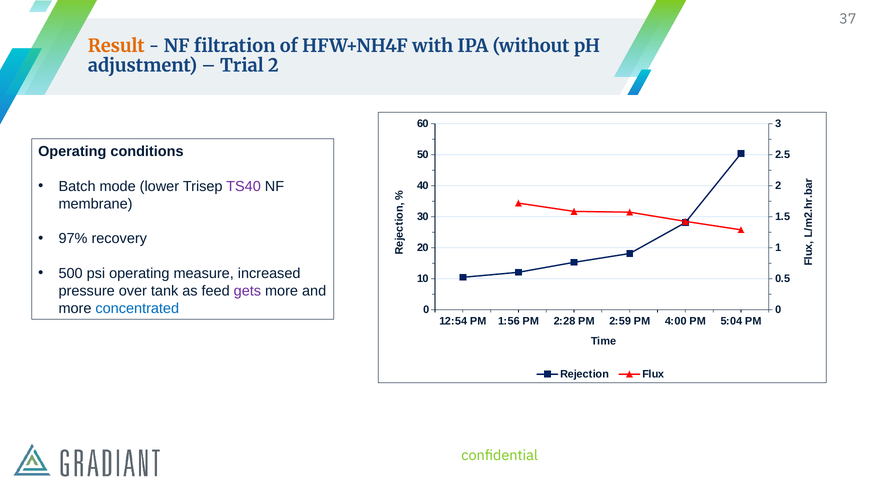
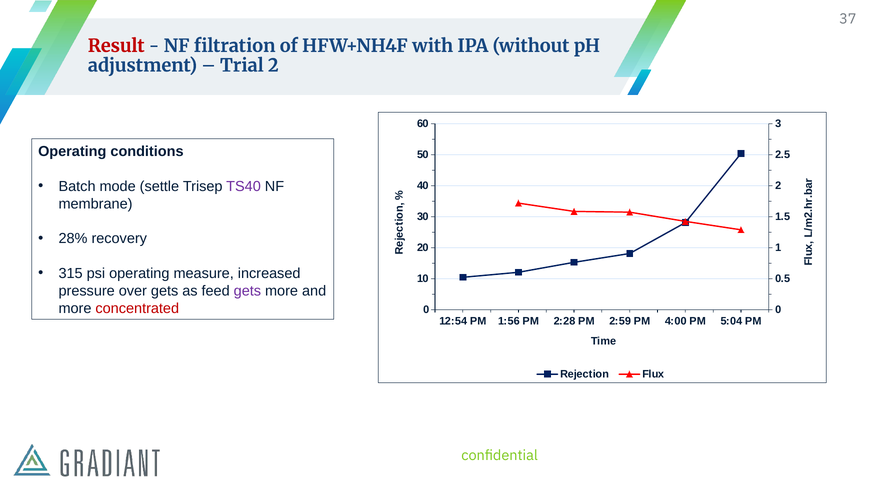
Result colour: orange -> red (116, 46)
lower: lower -> settle (159, 186)
97%: 97% -> 28% (73, 239)
500: 500 -> 315 (71, 273)
over tank: tank -> gets (165, 291)
concentrated colour: blue -> red (137, 308)
